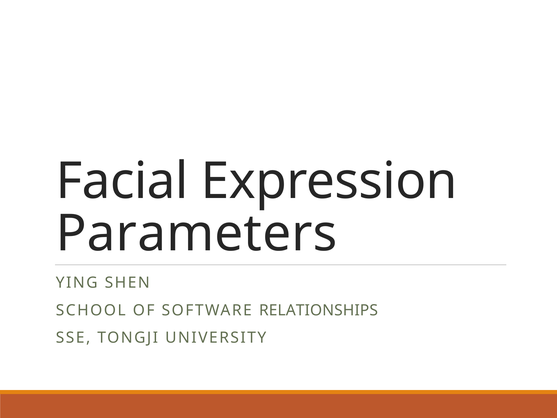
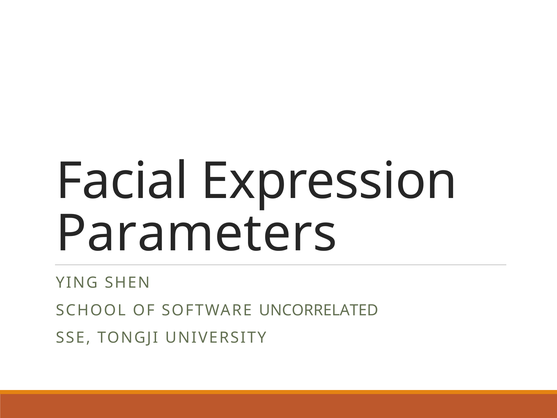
RELATIONSHIPS: RELATIONSHIPS -> UNCORRELATED (319, 310)
